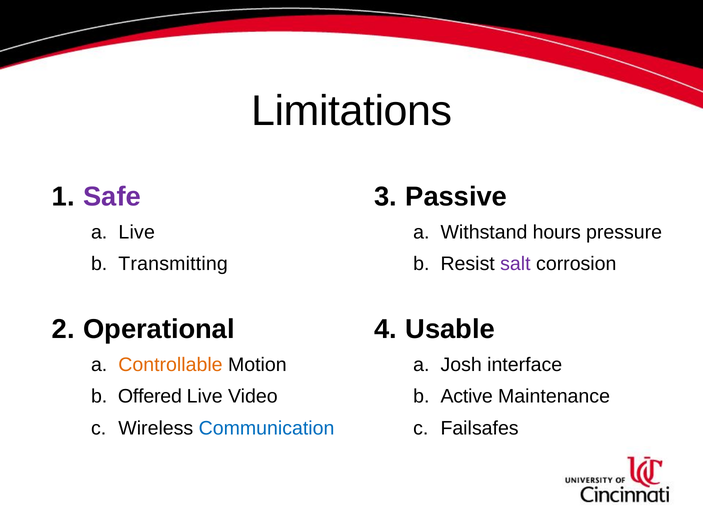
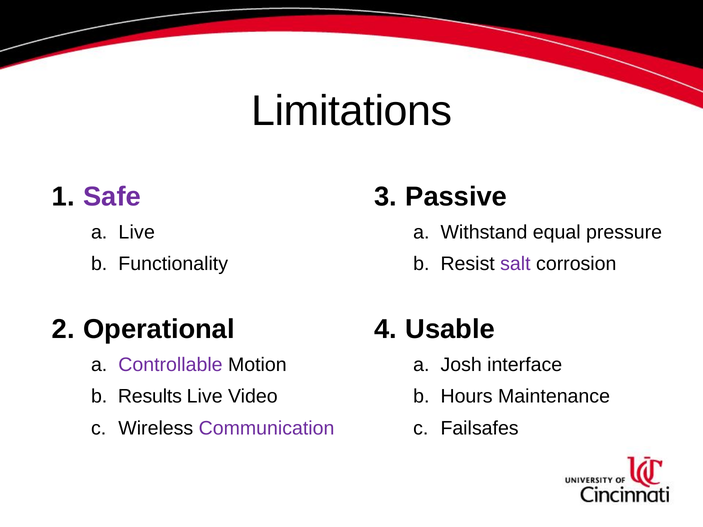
hours: hours -> equal (557, 232)
Transmitting: Transmitting -> Functionality (173, 264)
Controllable colour: orange -> purple (170, 365)
Offered: Offered -> Results (150, 397)
Active: Active -> Hours (467, 397)
Communication colour: blue -> purple (267, 428)
